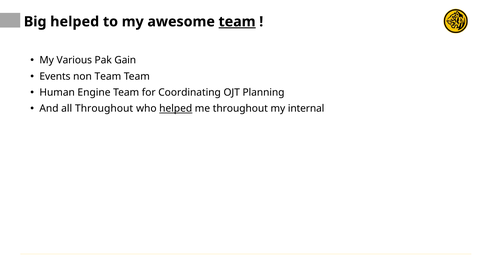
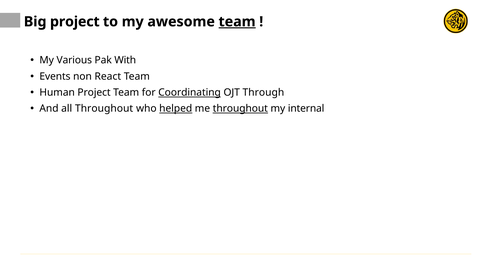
Big helped: helped -> project (75, 22)
Gain: Gain -> With (125, 60)
non Team: Team -> React (108, 76)
Human Engine: Engine -> Project (94, 92)
Coordinating underline: none -> present (190, 92)
Planning: Planning -> Through (263, 92)
throughout underline: none -> present (240, 108)
